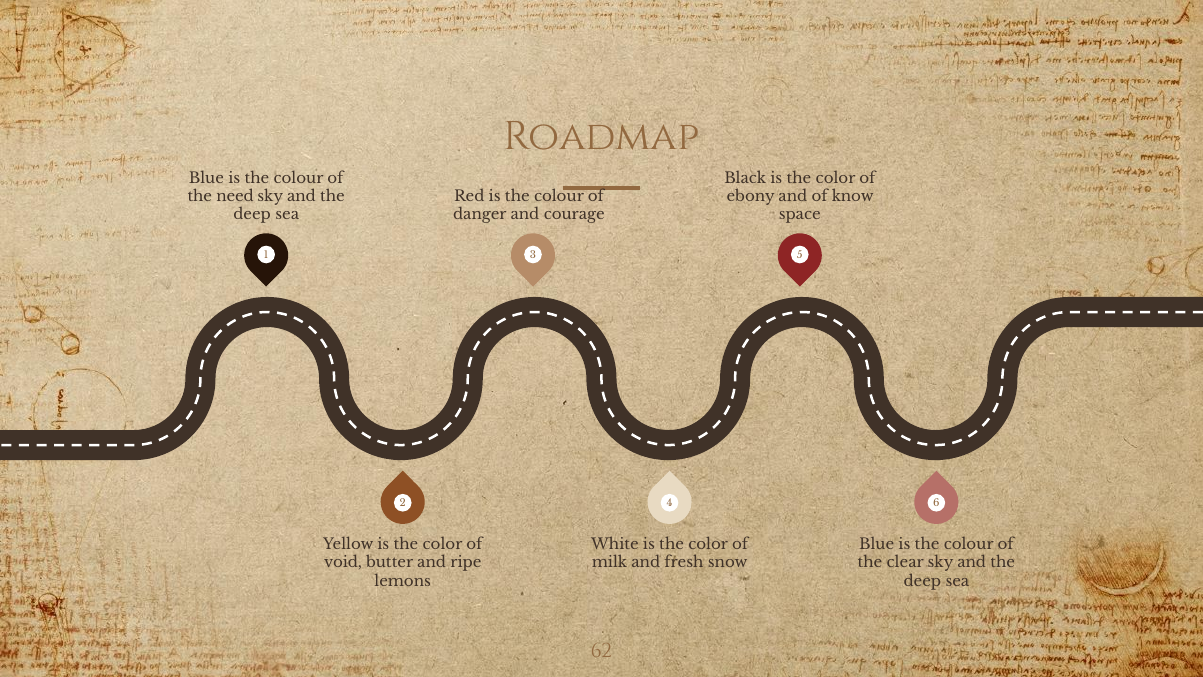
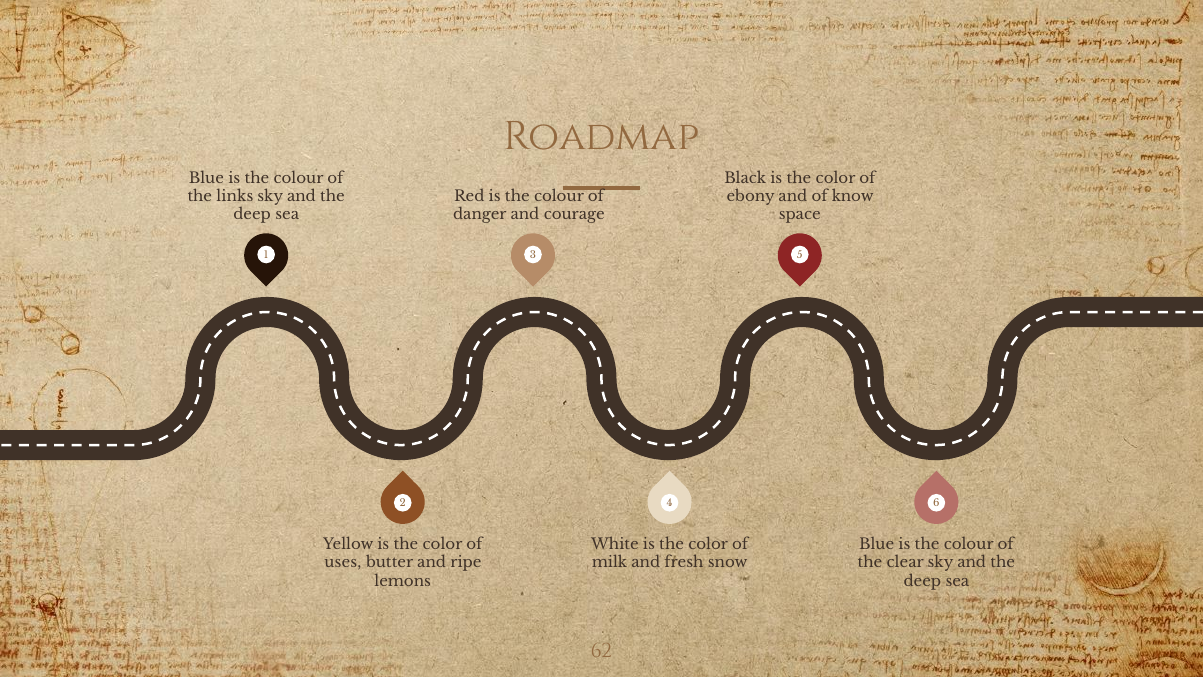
need: need -> links (235, 196)
void: void -> uses (343, 563)
